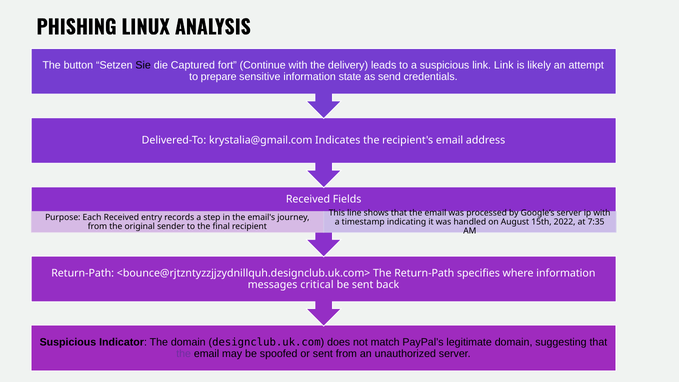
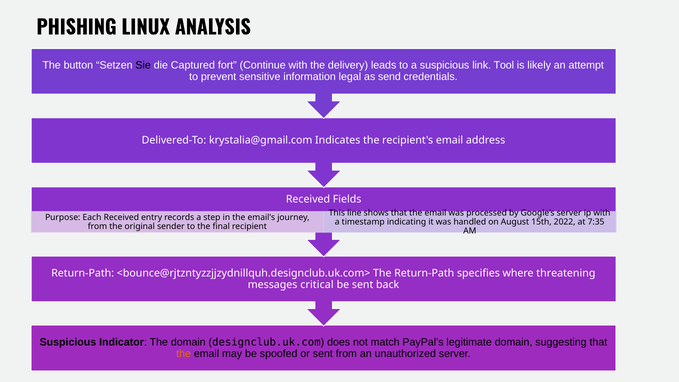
link Link: Link -> Tool (504, 65)
prepare: prepare -> prevent (219, 77)
state: state -> legal (350, 77)
where information: information -> threatening (566, 273)
the colour: purple -> orange (184, 354)
